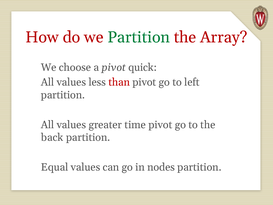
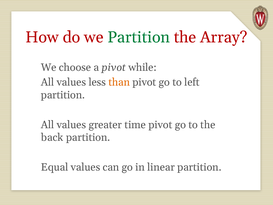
quick: quick -> while (143, 67)
than colour: red -> orange (119, 82)
nodes: nodes -> linear (161, 167)
